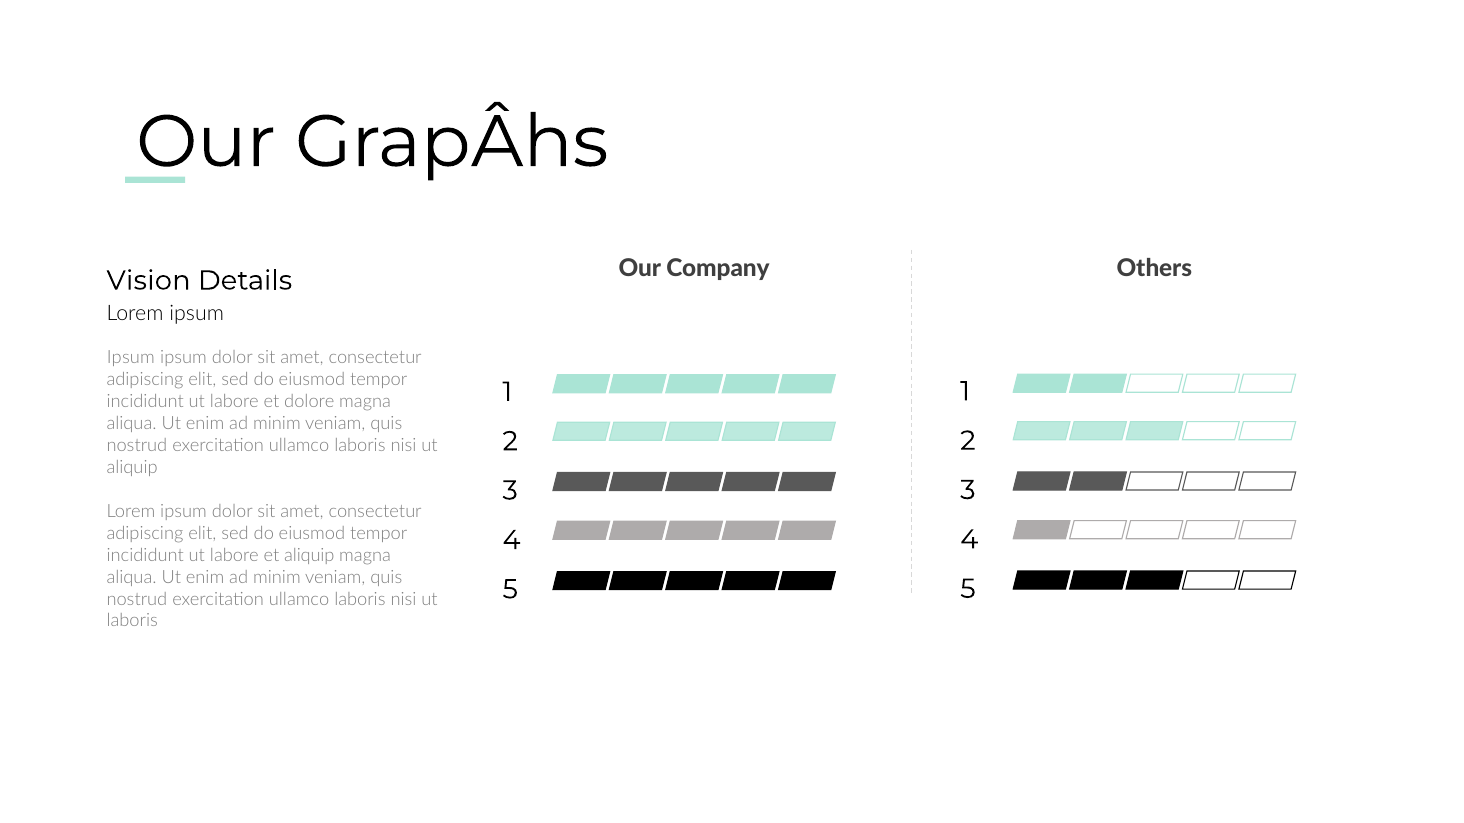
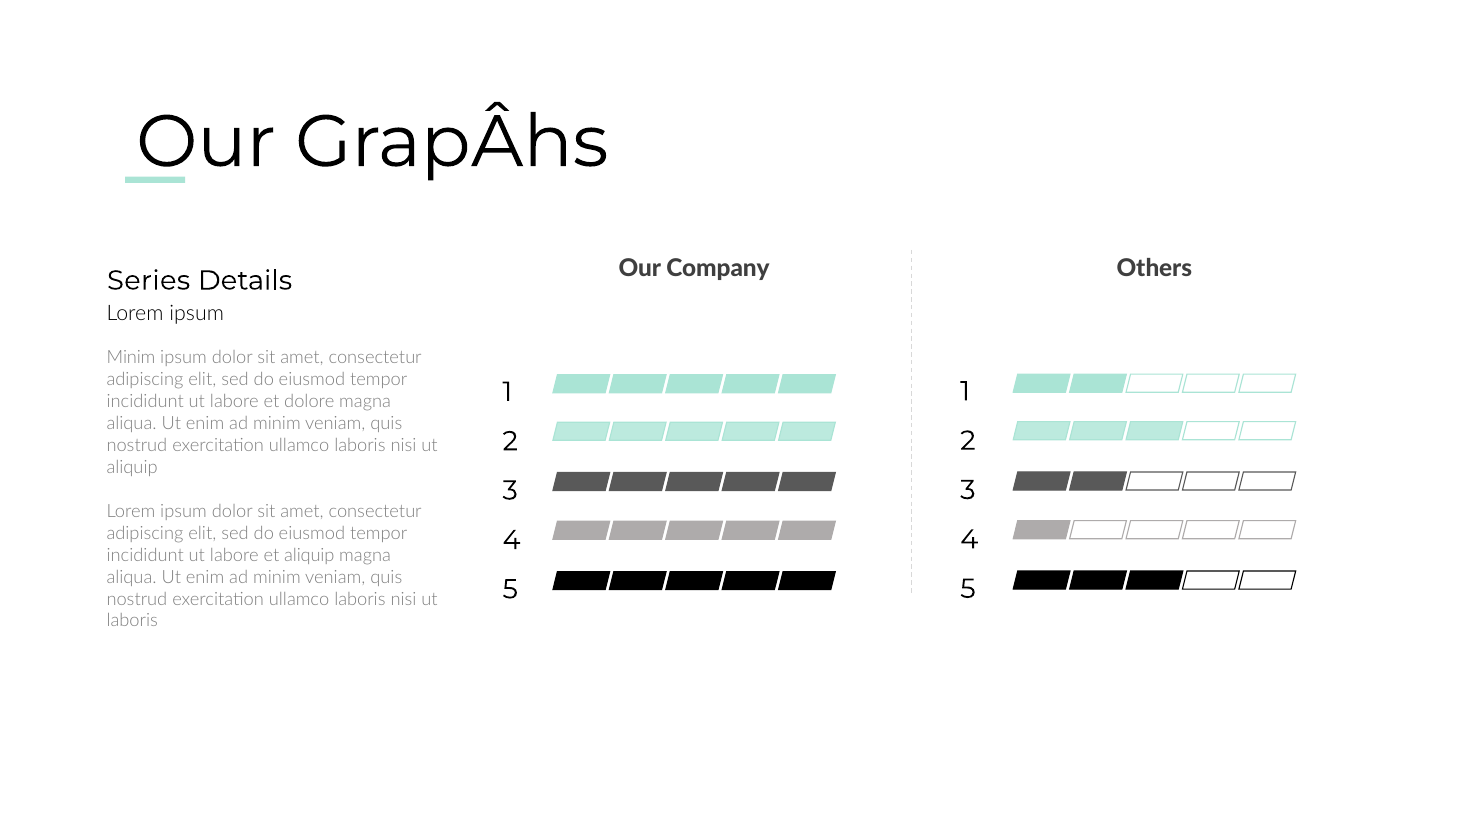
Vision: Vision -> Series (149, 281)
Ipsum: Ipsum -> Minim (131, 358)
